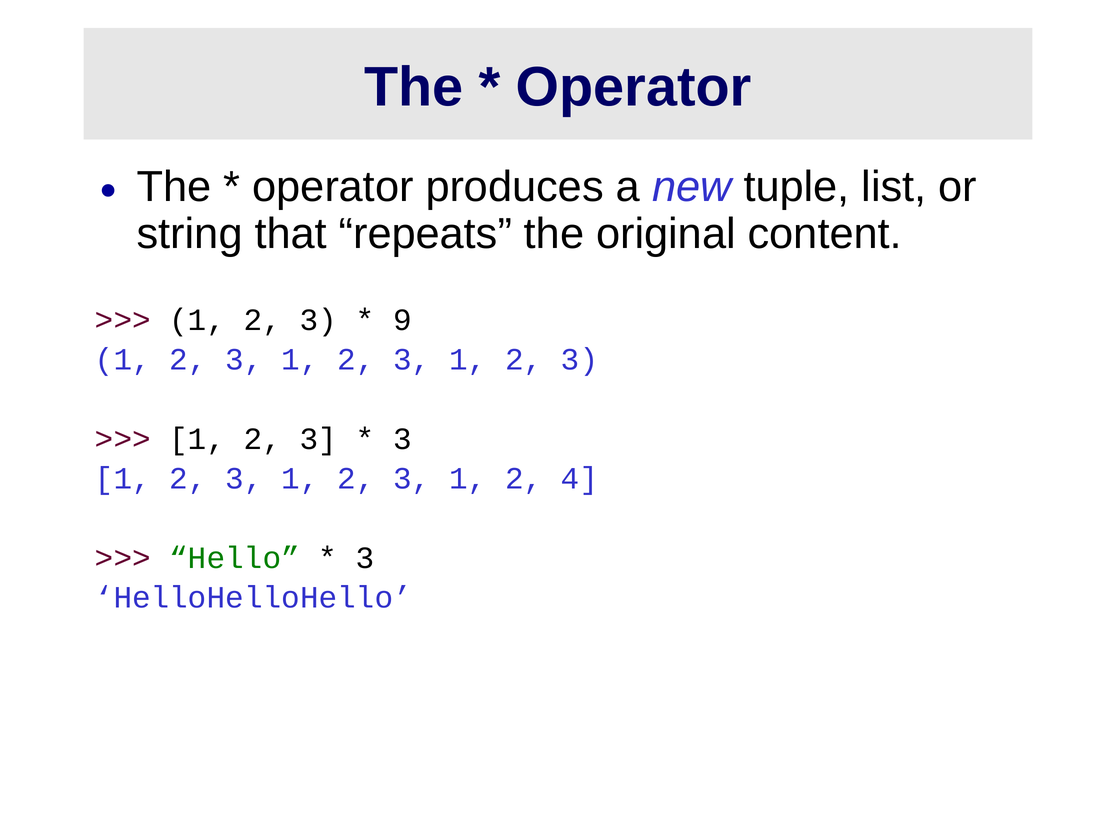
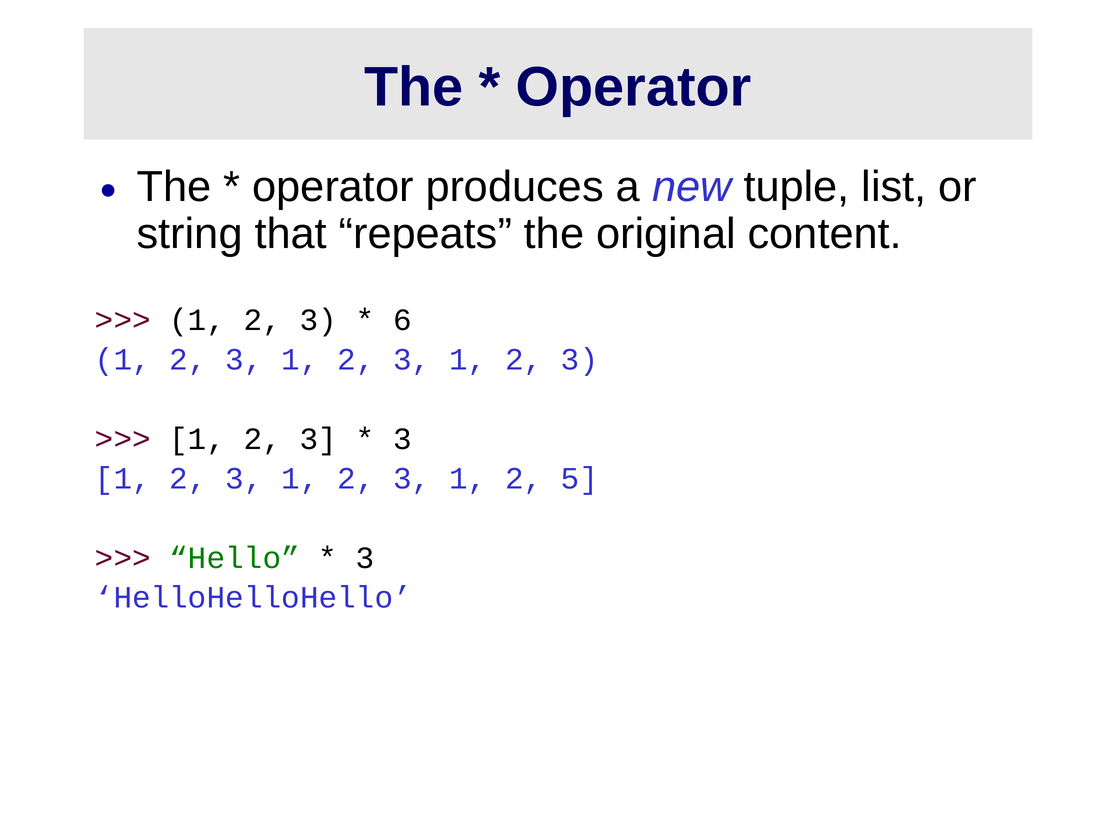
9: 9 -> 6 (402, 320)
4: 4 -> 5 (580, 479)
